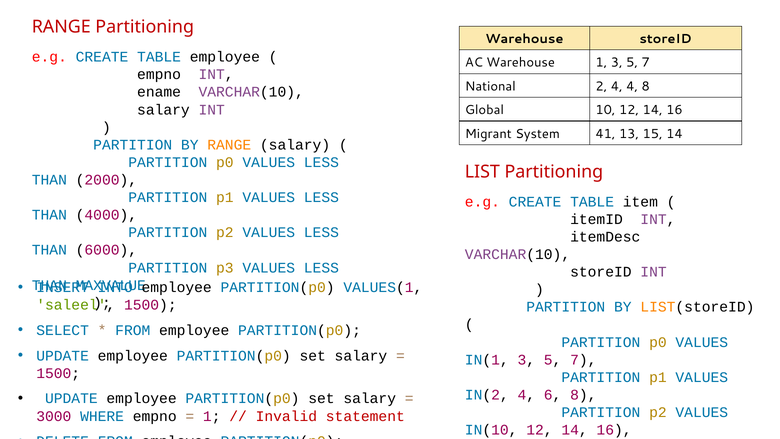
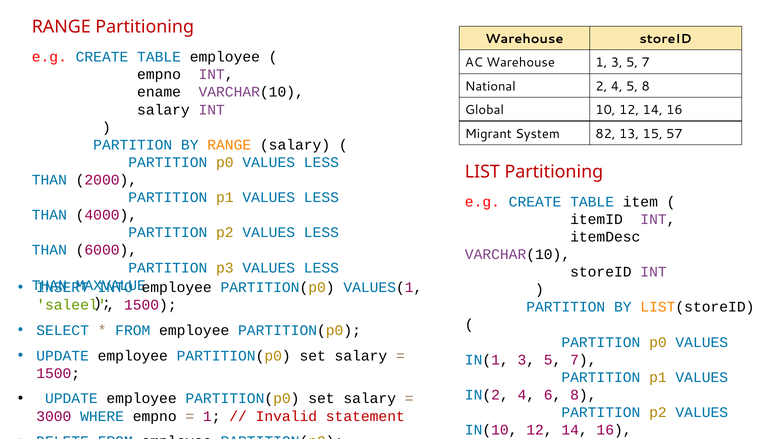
4 4: 4 -> 5 (632, 86)
41: 41 -> 82 (605, 134)
15 14: 14 -> 57 (674, 134)
